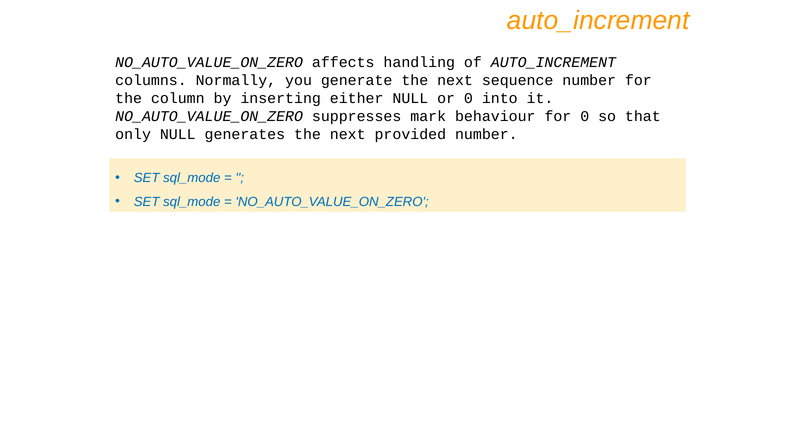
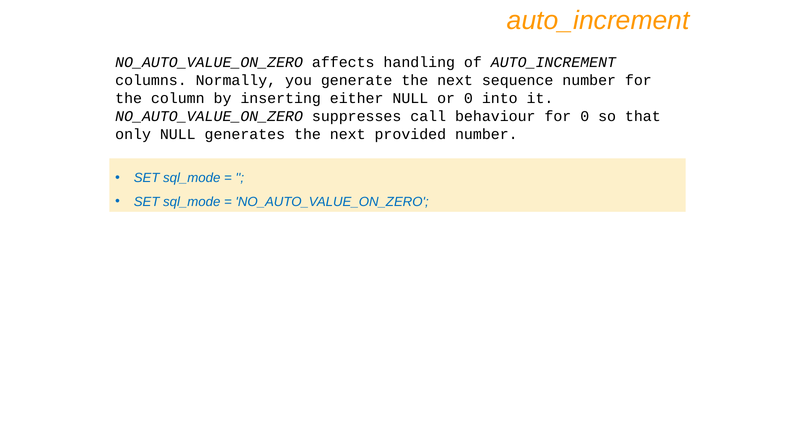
mark: mark -> call (428, 116)
